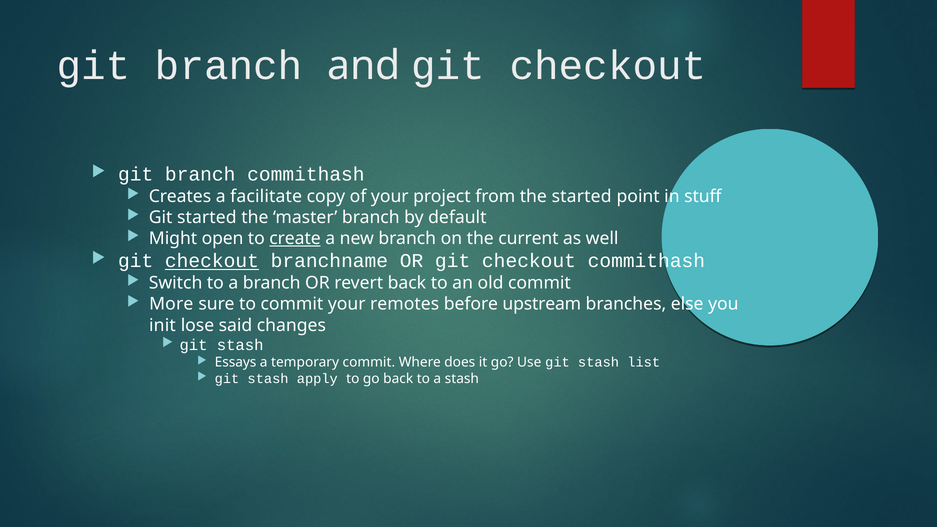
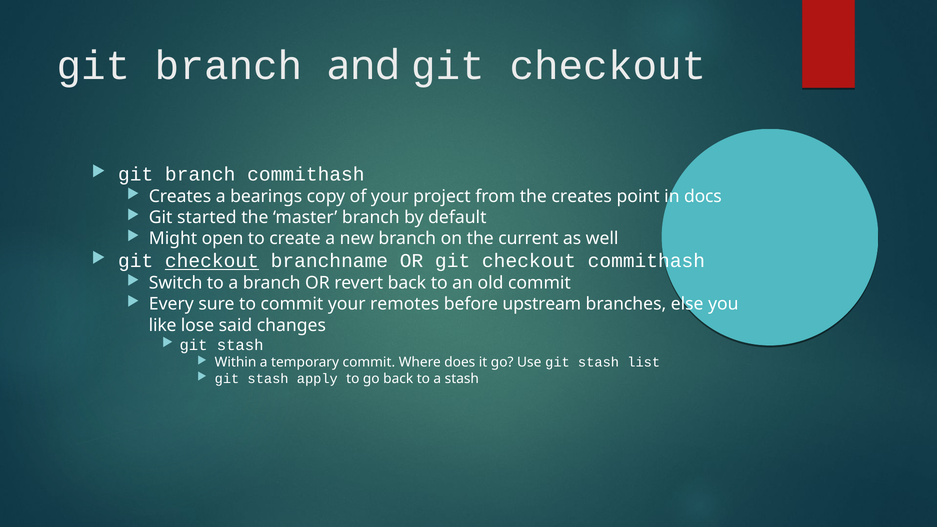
facilitate: facilitate -> bearings (266, 196)
the started: started -> creates (582, 196)
stuff: stuff -> docs (703, 196)
create underline: present -> none (295, 239)
More: More -> Every (171, 304)
init: init -> like (163, 325)
Essays: Essays -> Within (236, 362)
